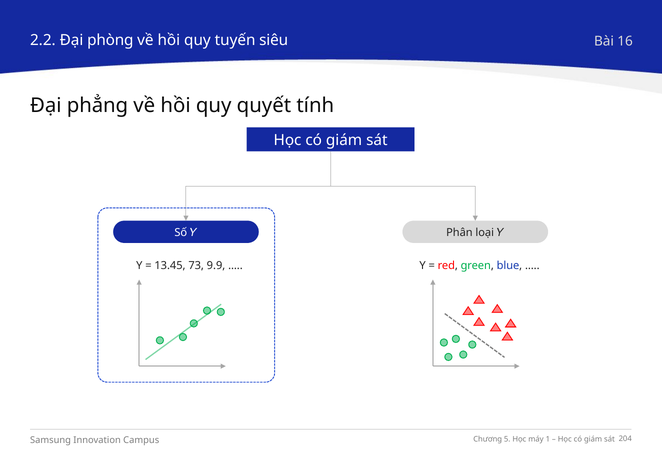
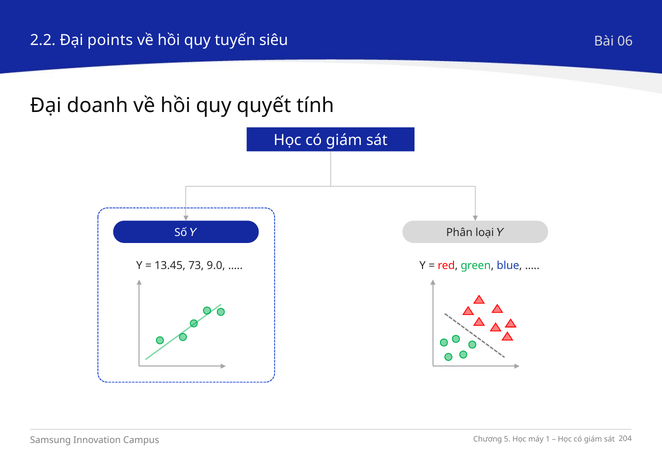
phòng: phòng -> points (110, 40)
16: 16 -> 06 (625, 41)
phẳng: phẳng -> doanh (97, 106)
9.9: 9.9 -> 9.0 (216, 266)
